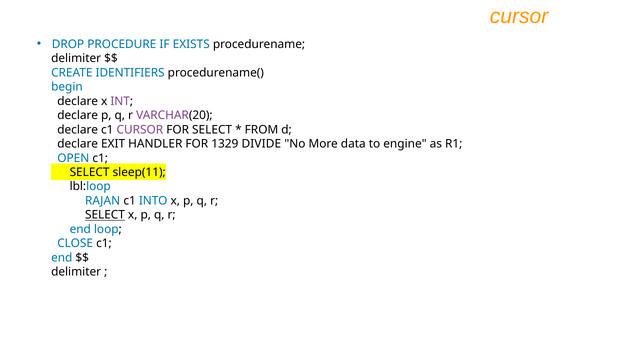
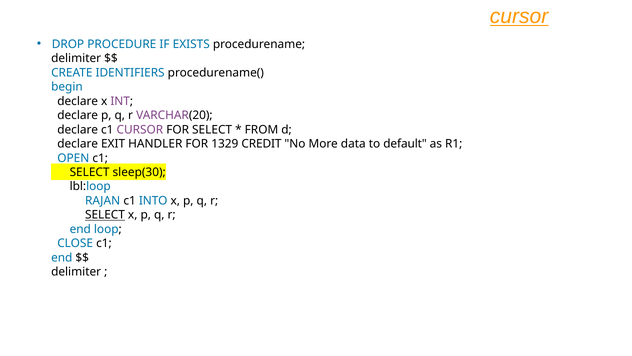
cursor underline: none -> present (519, 16)
DIVIDE: DIVIDE -> CREDIT (261, 144)
engine: engine -> default (405, 144)
sleep(11: sleep(11 -> sleep(30 (139, 172)
